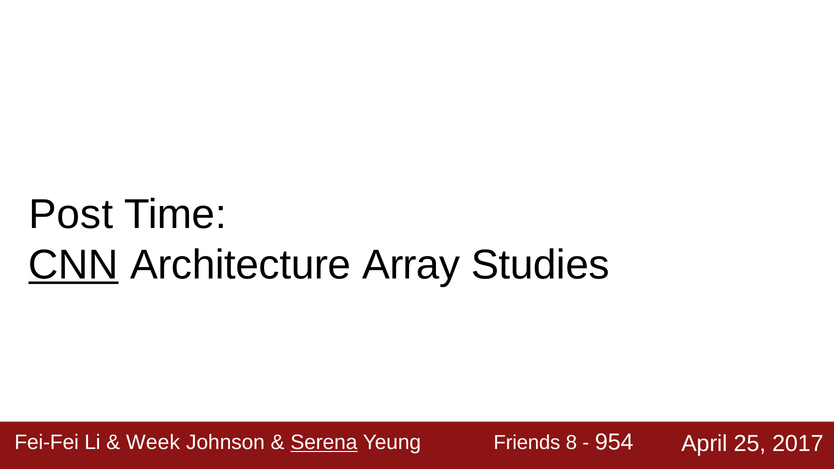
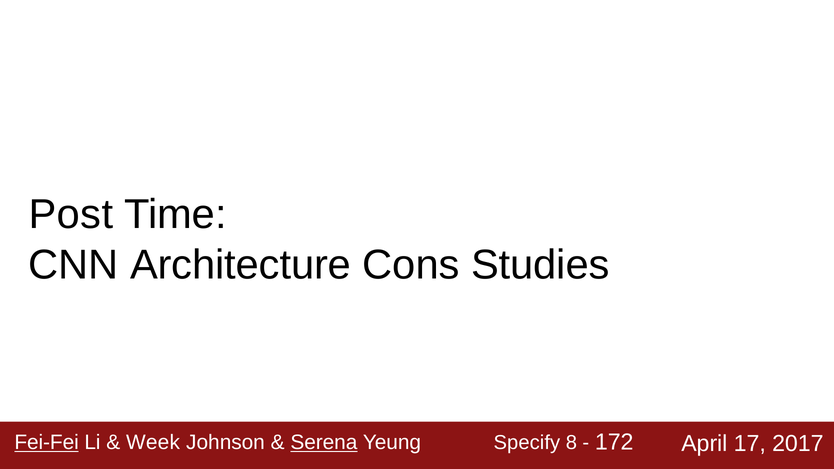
CNN underline: present -> none (73, 265)
Array: Array -> Cons (411, 265)
Fei-Fei underline: none -> present (47, 443)
Friends: Friends -> Specify (527, 443)
954: 954 -> 172 (614, 442)
25: 25 -> 17 (750, 444)
